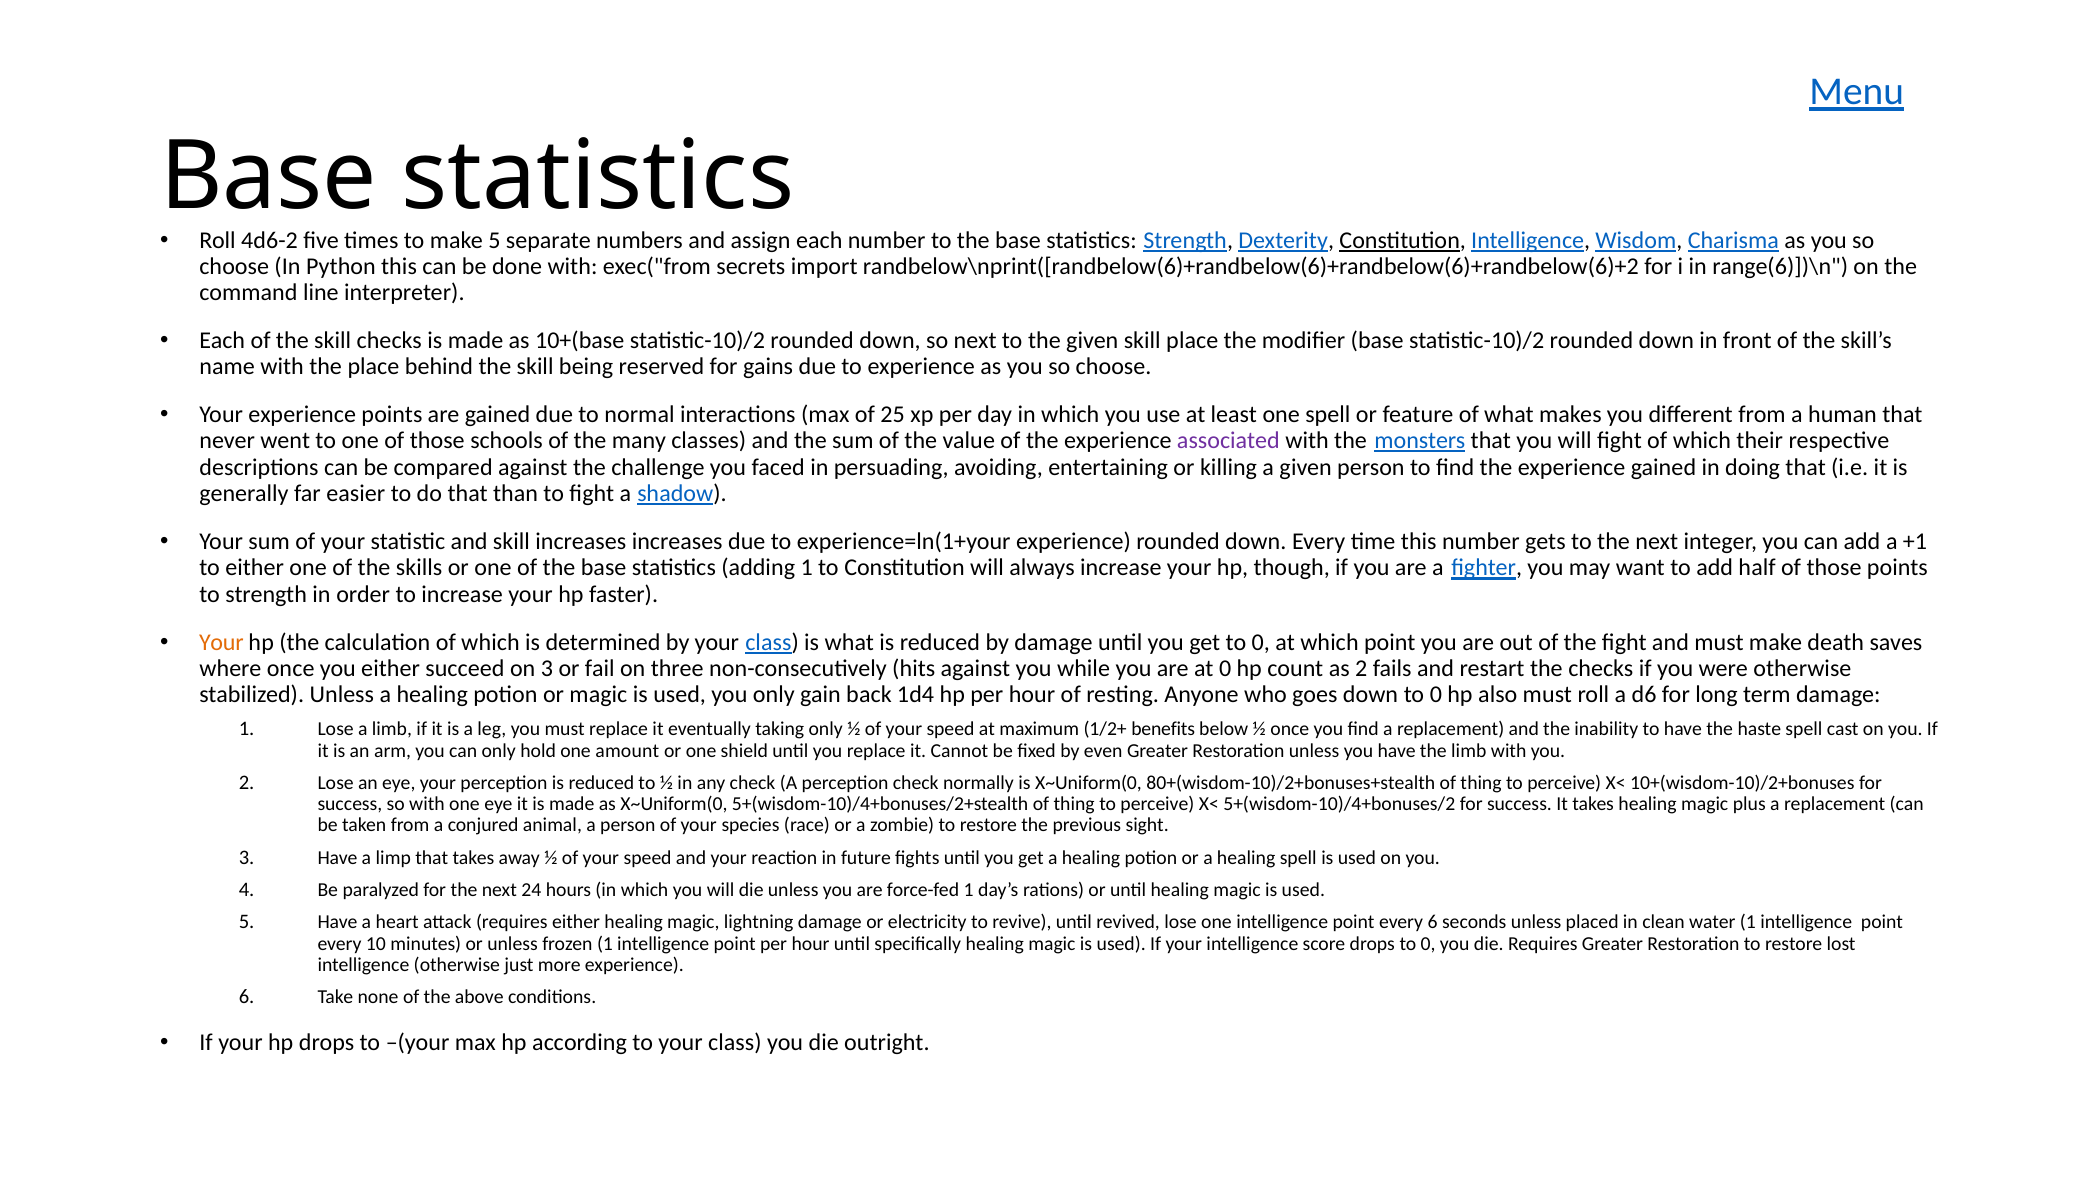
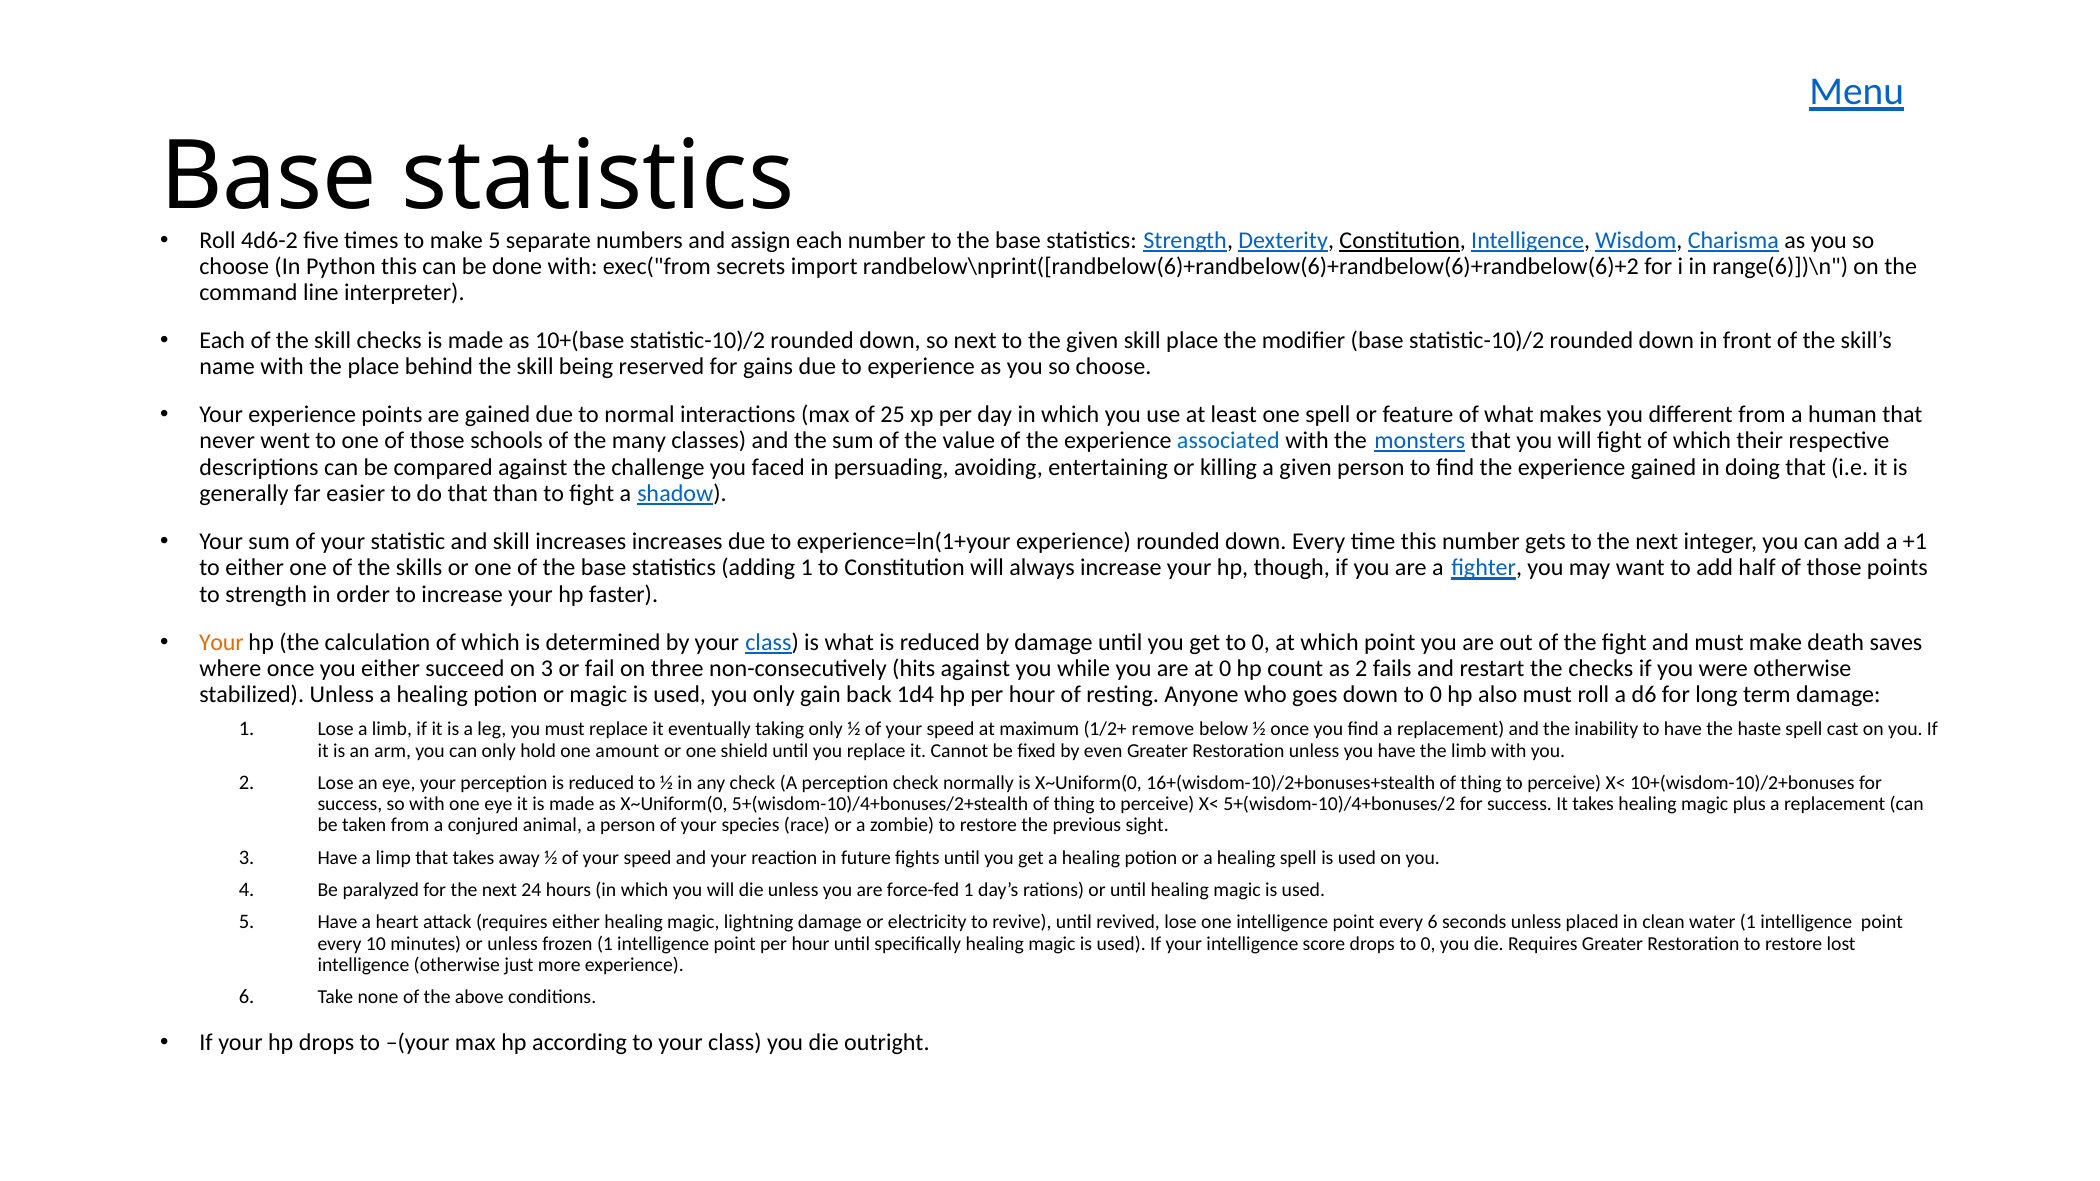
associated colour: purple -> blue (1228, 441)
benefits: benefits -> remove (1163, 729)
80+(wisdom-10)/2+bonuses+stealth: 80+(wisdom-10)/2+bonuses+stealth -> 16+(wisdom-10)/2+bonuses+stealth (1291, 783)
